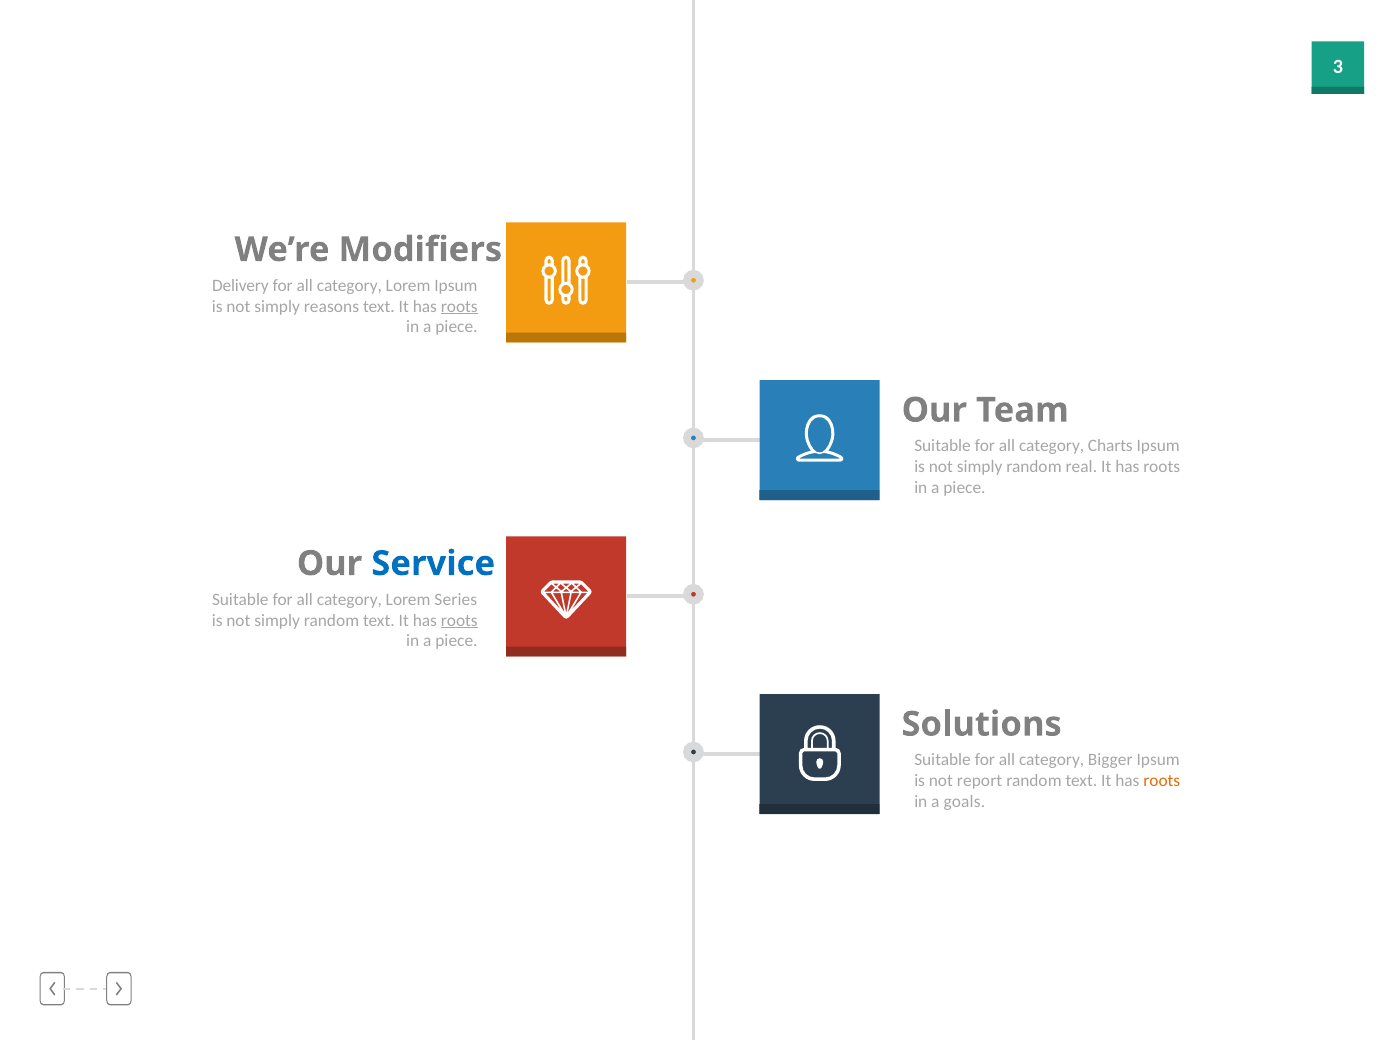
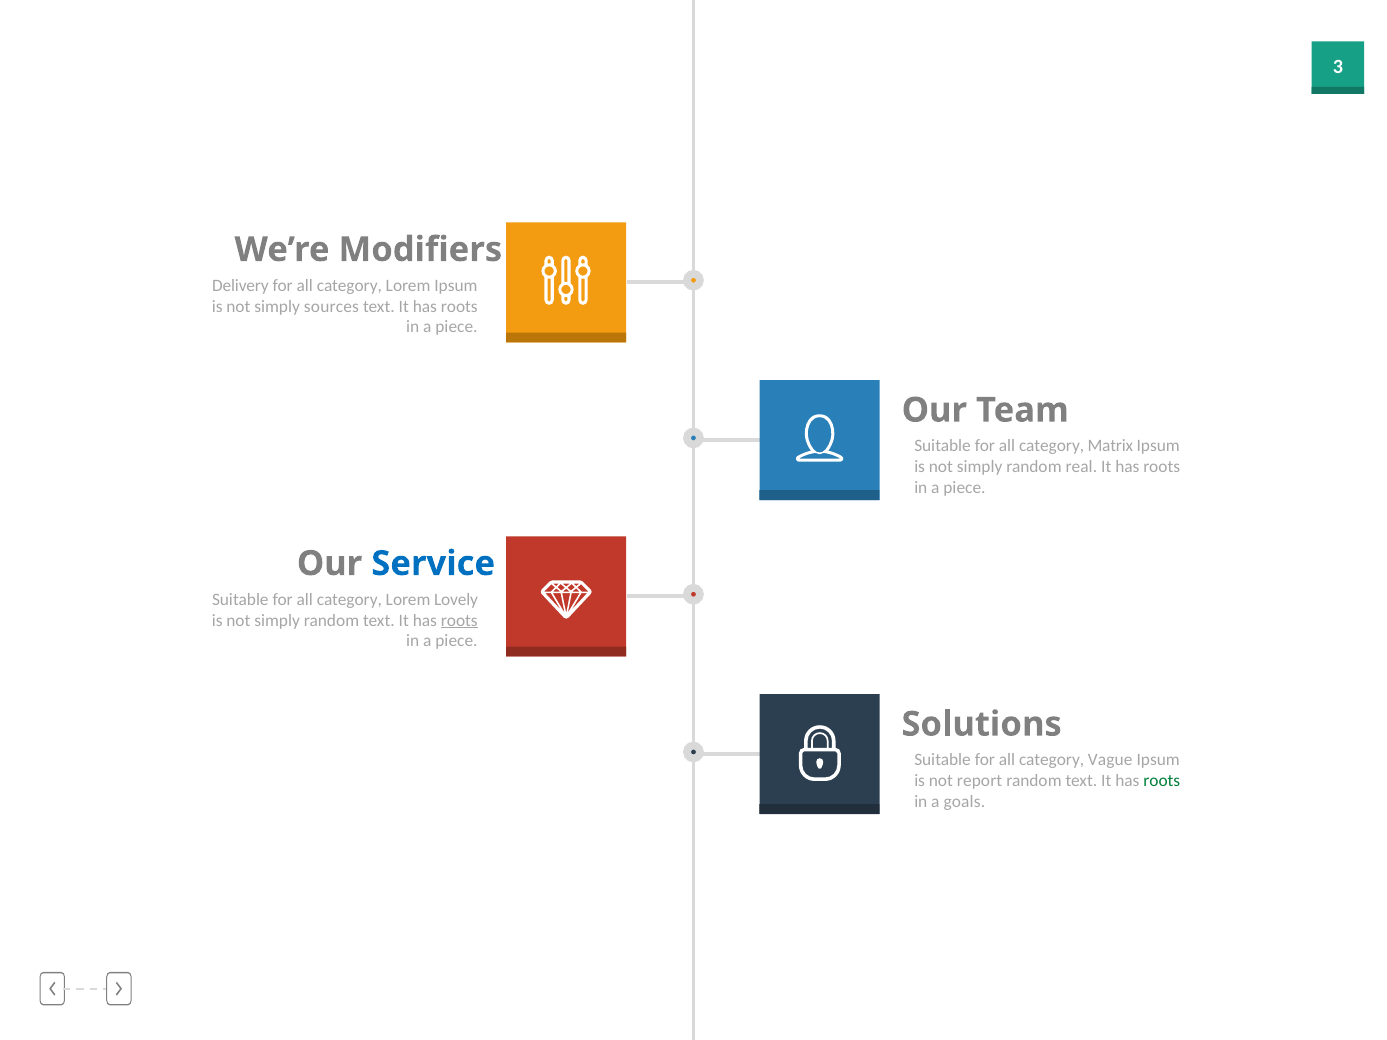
reasons: reasons -> sources (331, 306)
roots underline: present -> none (459, 306)
Charts: Charts -> Matrix (1110, 446)
Series: Series -> Lovely (456, 600)
Bigger: Bigger -> Vague (1110, 760)
roots colour: orange -> green (1162, 781)
